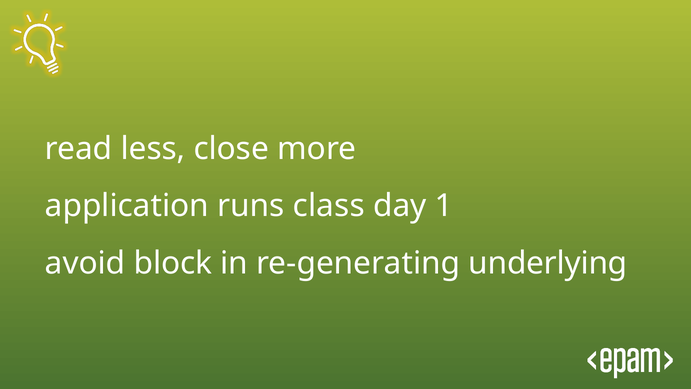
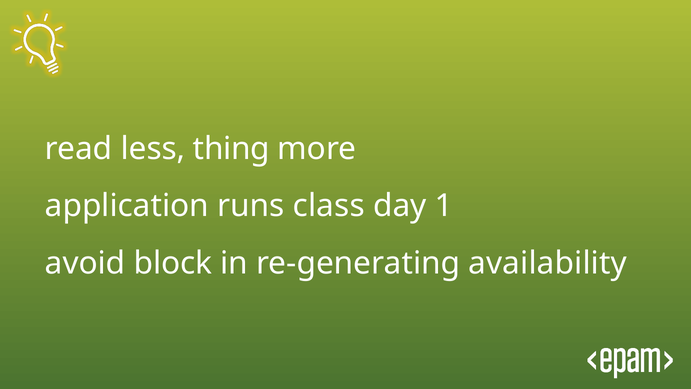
close: close -> thing (231, 149)
underlying: underlying -> availability (548, 263)
